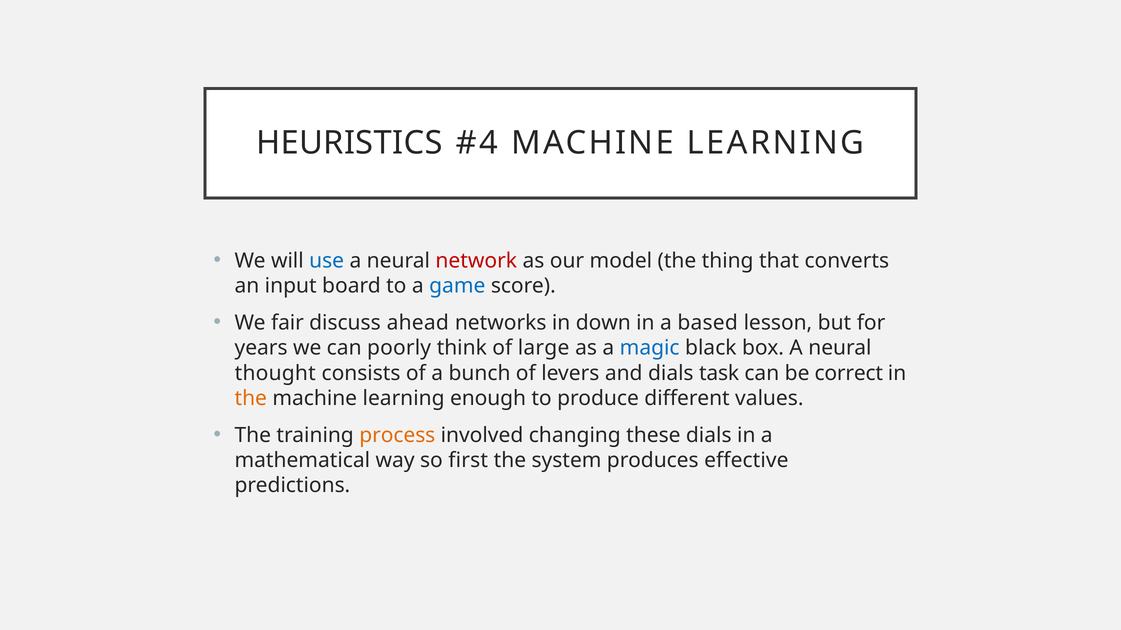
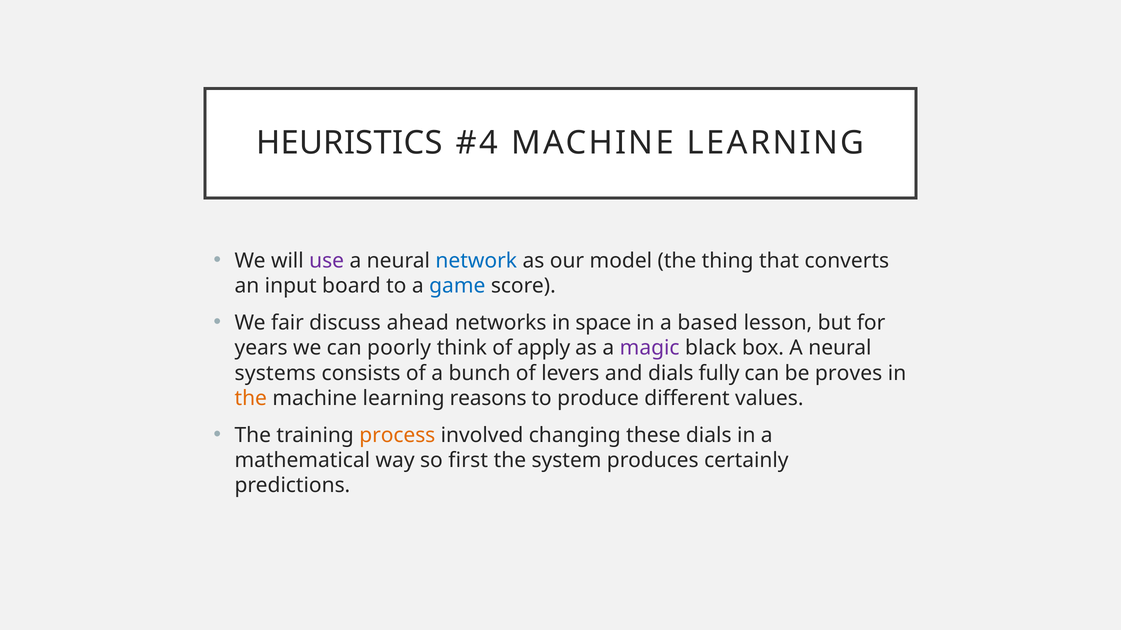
use colour: blue -> purple (327, 261)
network colour: red -> blue (476, 261)
down: down -> space (603, 323)
large: large -> apply (544, 348)
magic colour: blue -> purple (650, 348)
thought: thought -> systems (275, 373)
task: task -> fully (719, 373)
correct: correct -> proves (849, 373)
enough: enough -> reasons (488, 399)
effective: effective -> certainly (746, 461)
